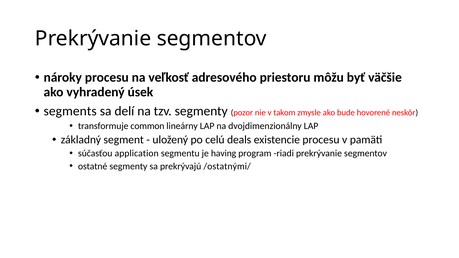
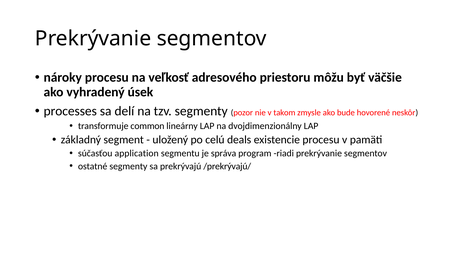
segments: segments -> processes (70, 111)
having: having -> správa (224, 154)
/ostatnými/: /ostatnými/ -> /prekrývajú/ (227, 166)
